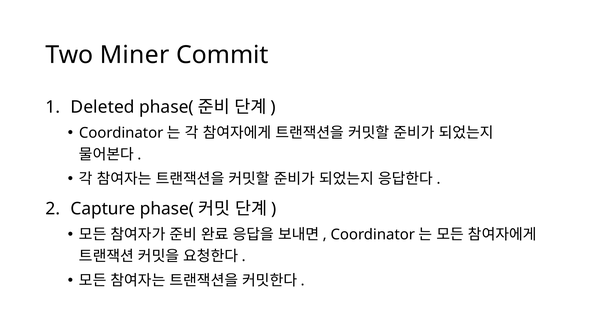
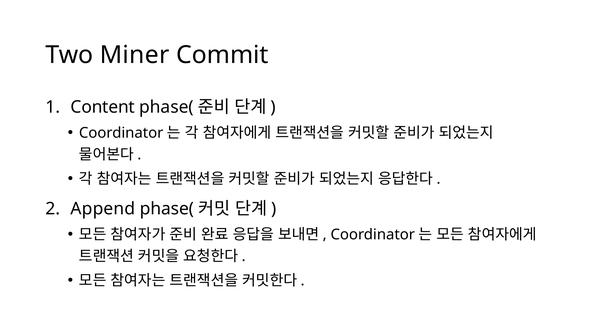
Deleted: Deleted -> Content (103, 107)
Capture: Capture -> Append (103, 209)
